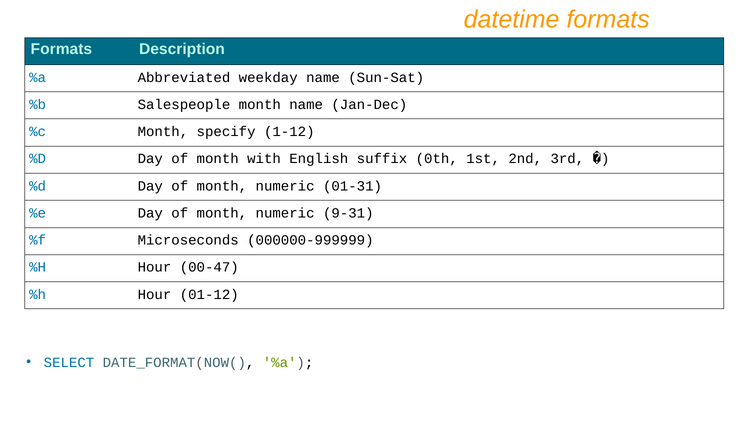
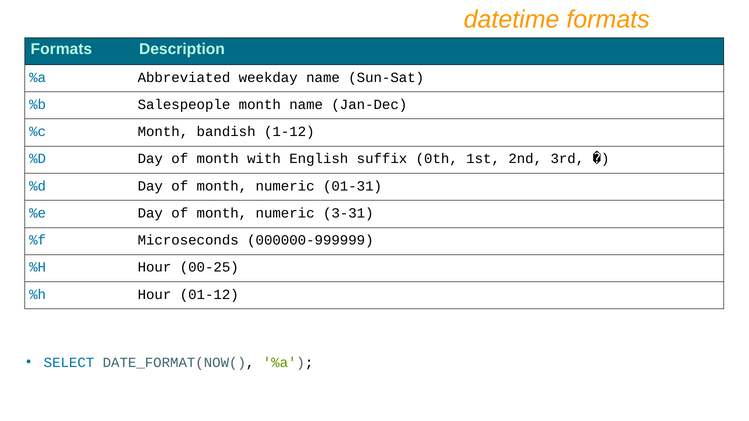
specify: specify -> bandish (226, 132)
9-31: 9-31 -> 3-31 (348, 213)
00-47: 00-47 -> 00-25 (209, 268)
